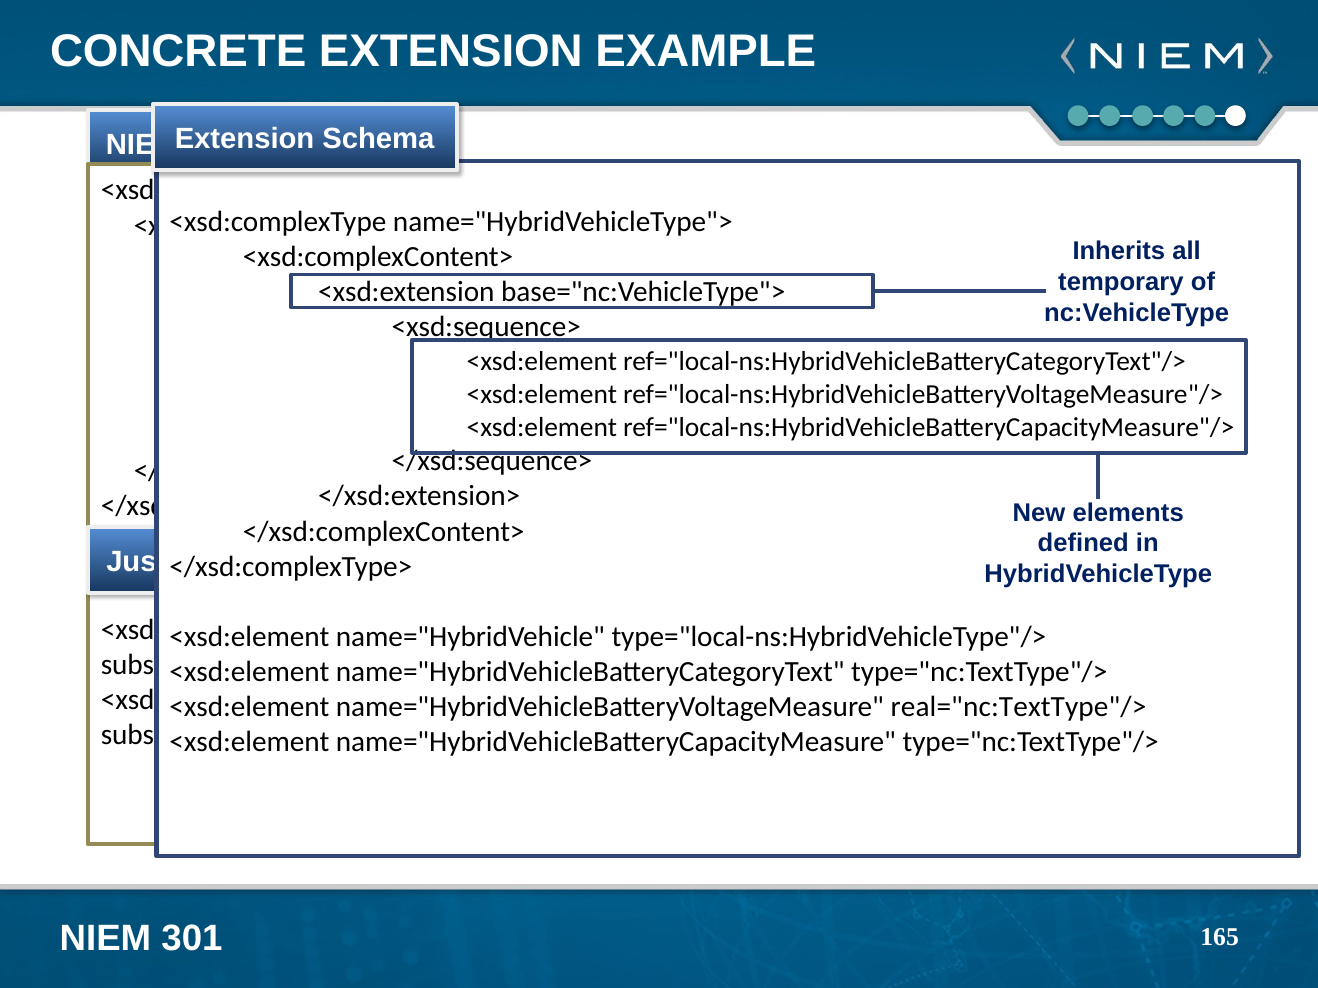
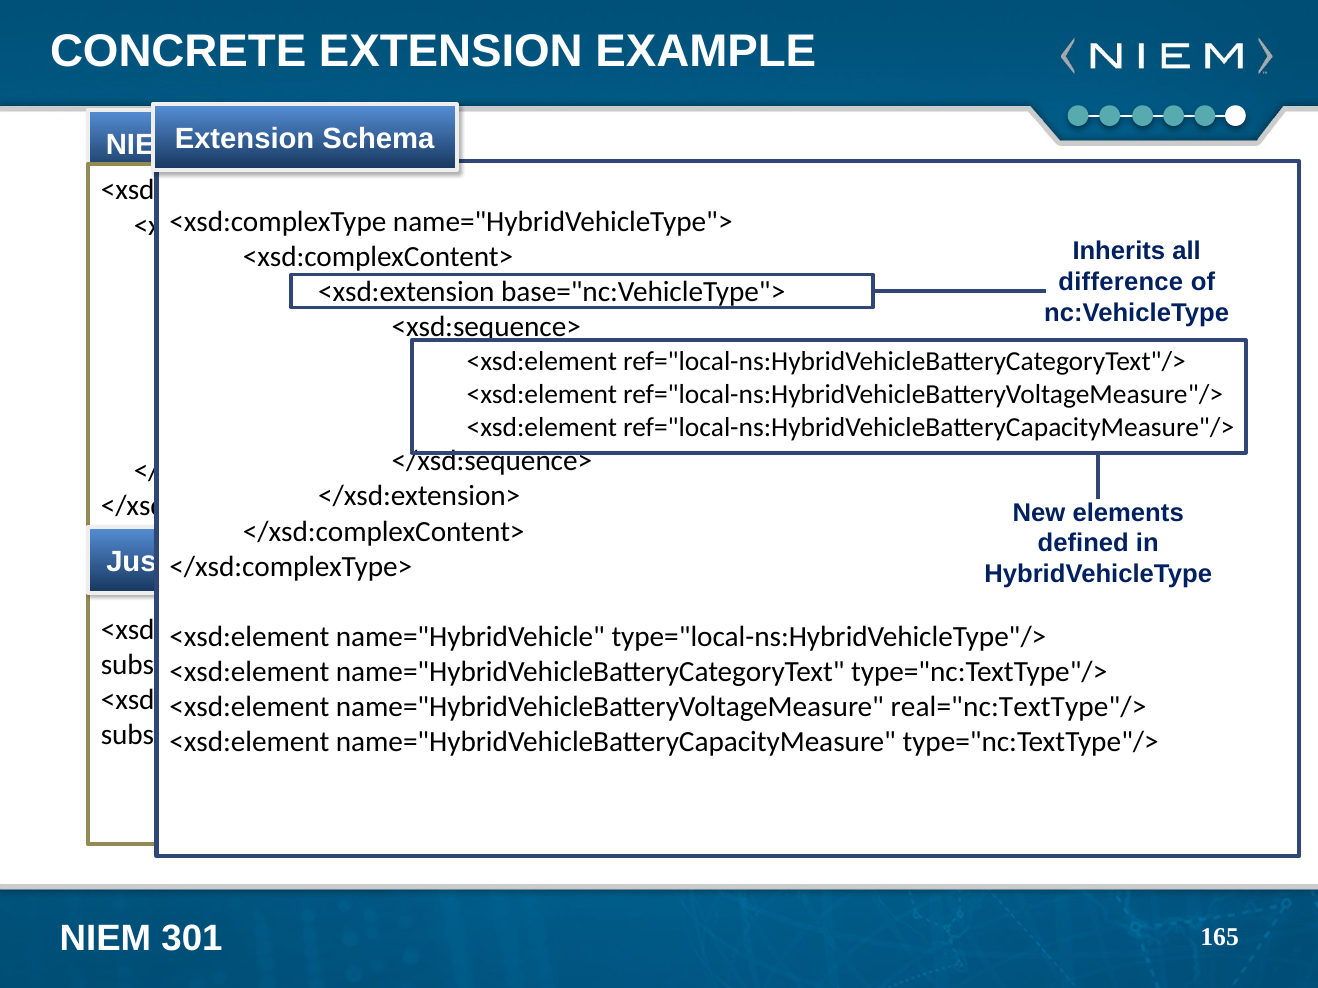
temporary: temporary -> difference (1121, 282)
